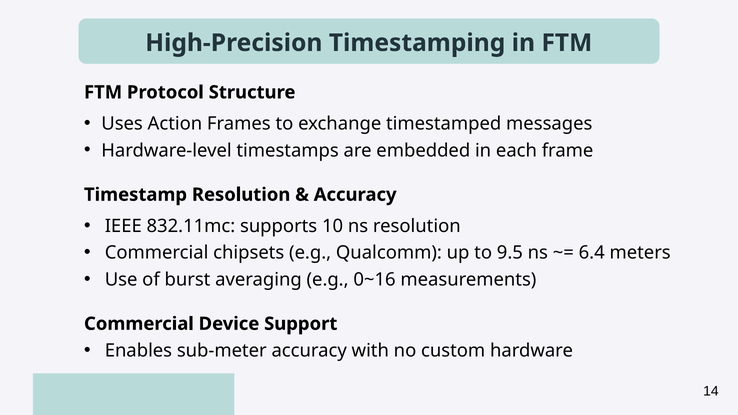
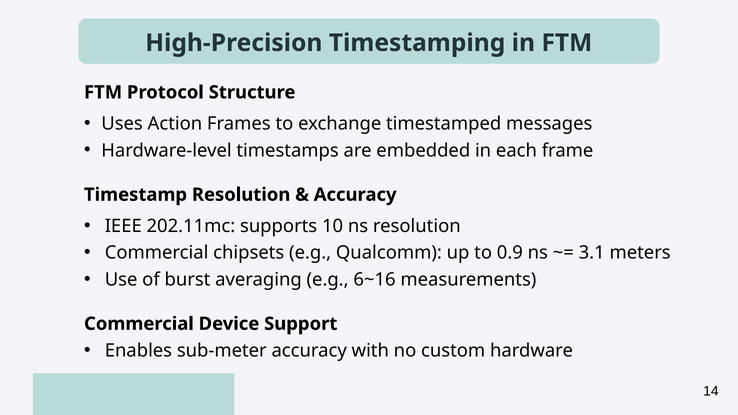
832.11mc: 832.11mc -> 202.11mc (191, 226)
9.5: 9.5 -> 0.9 (510, 253)
6.4: 6.4 -> 3.1 (592, 253)
0~16: 0~16 -> 6~16 (375, 280)
